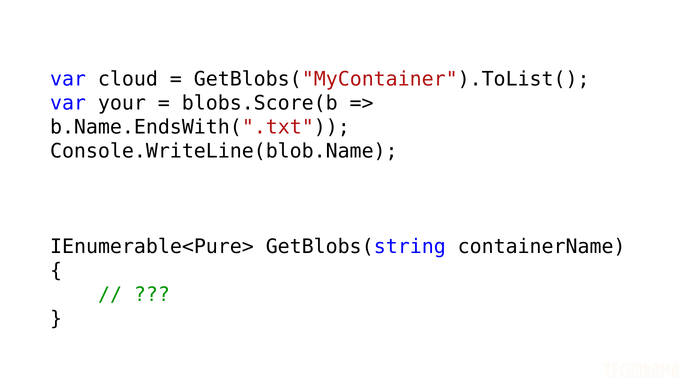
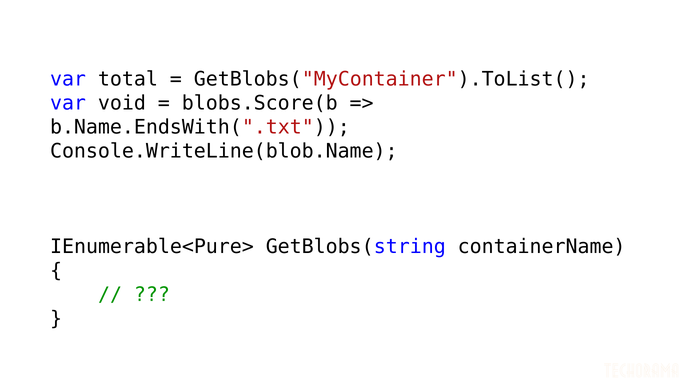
cloud: cloud -> total (128, 79)
your: your -> void (122, 103)
